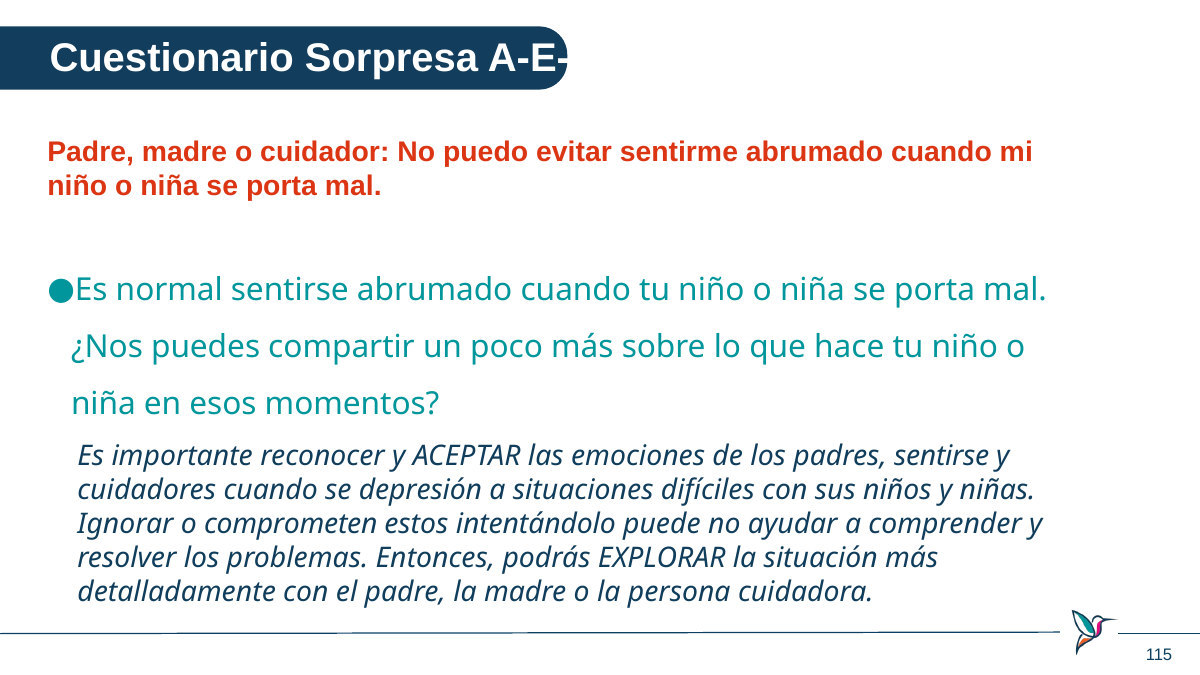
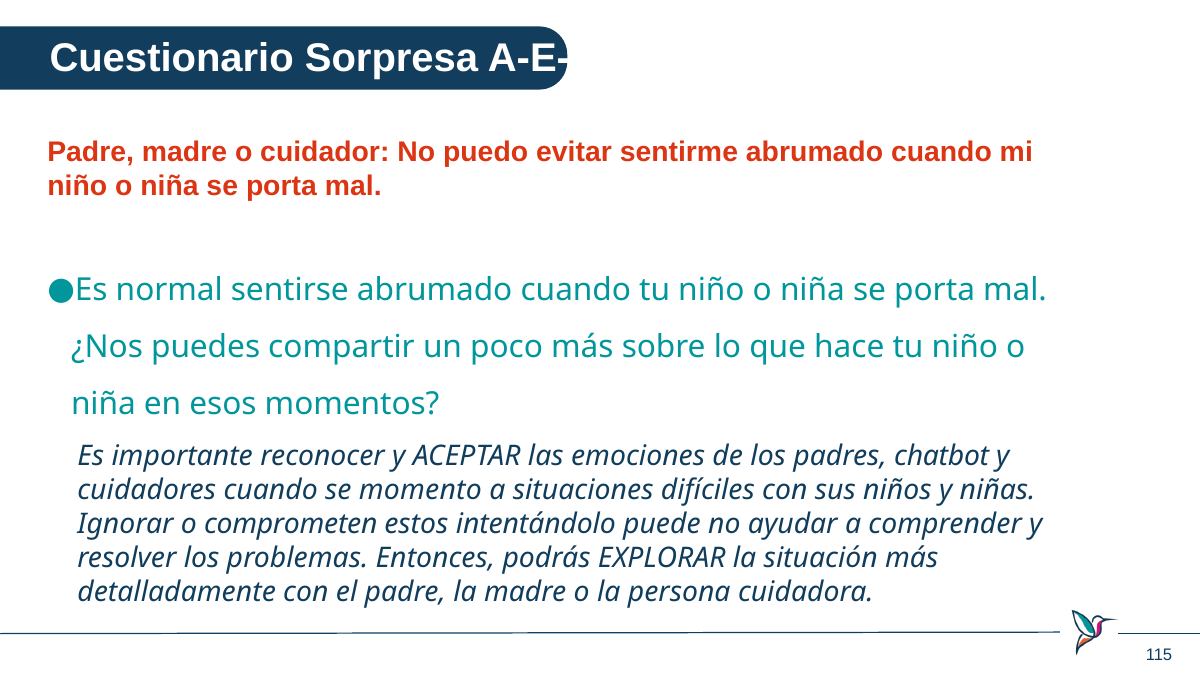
padres sentirse: sentirse -> chatbot (942, 456)
depresión: depresión -> momento (420, 490)
